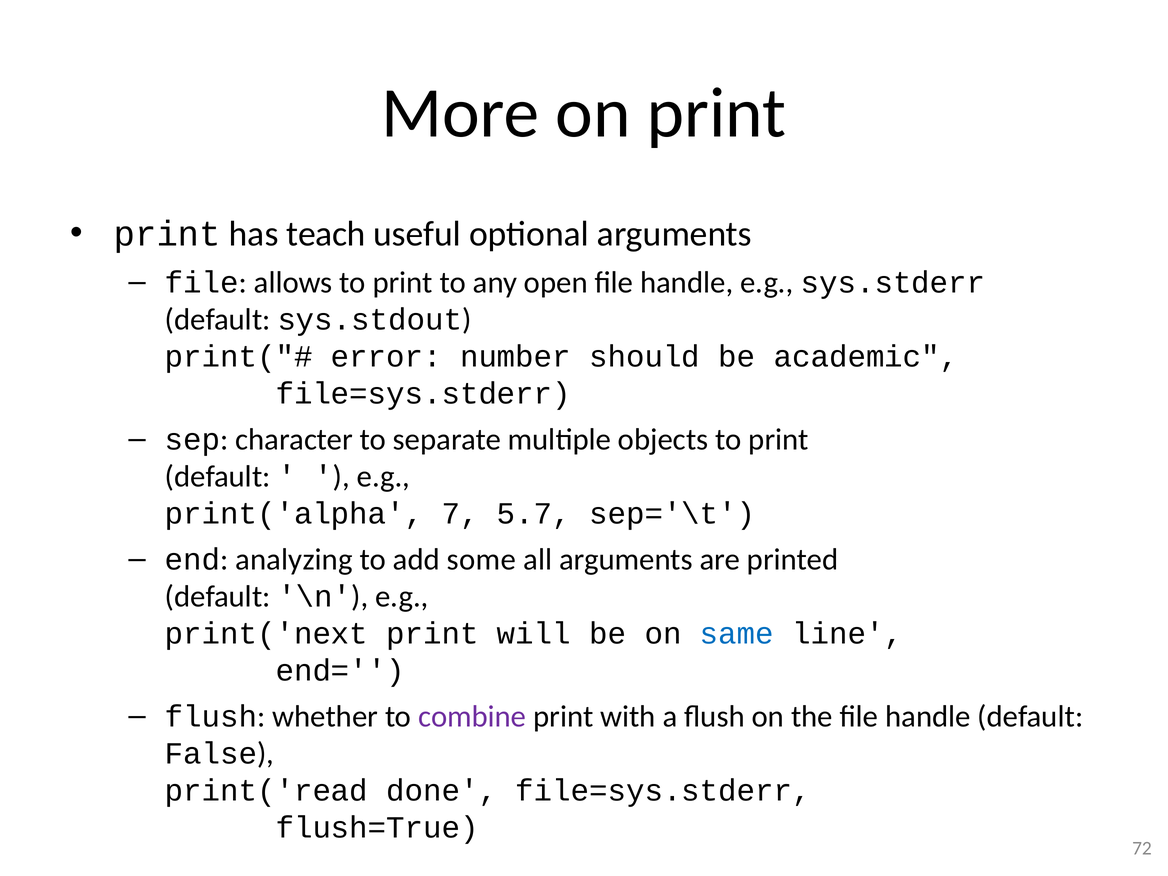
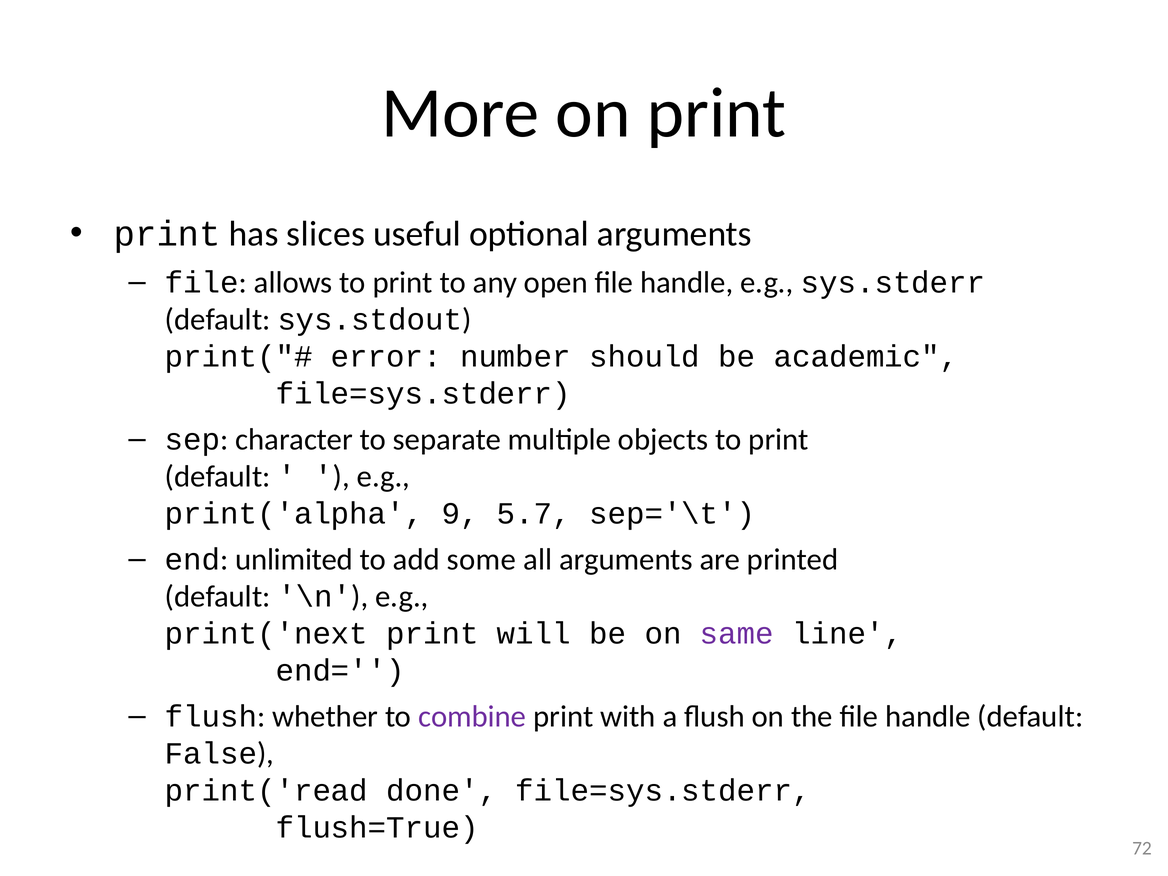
teach: teach -> slices (326, 234)
7: 7 -> 9 (460, 514)
analyzing: analyzing -> unlimited (294, 560)
same colour: blue -> purple (737, 634)
